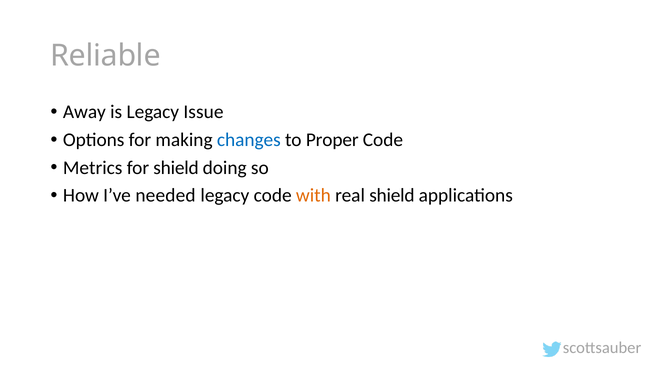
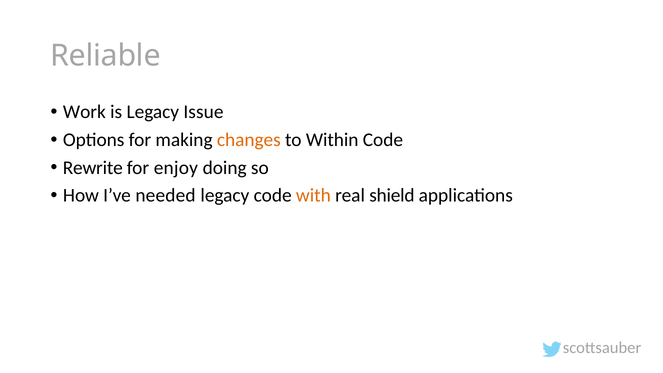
Away: Away -> Work (84, 112)
changes colour: blue -> orange (249, 140)
Proper: Proper -> Within (332, 140)
Metrics: Metrics -> Rewrite (93, 168)
for shield: shield -> enjoy (176, 168)
